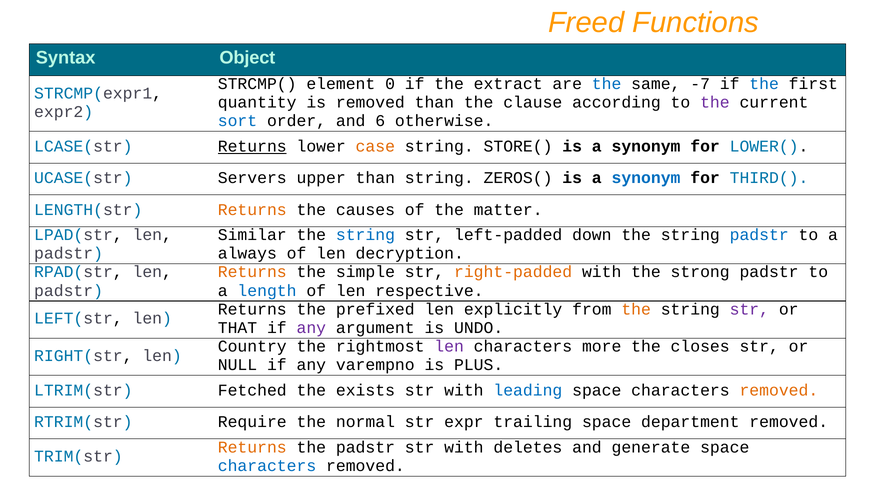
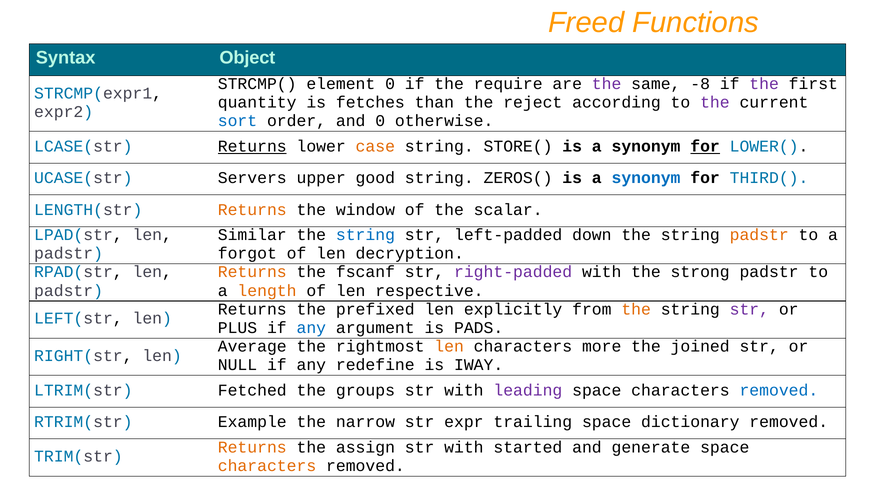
extract: extract -> require (508, 84)
the colour: blue -> purple (607, 84)
-7: -7 -> -8 (700, 84)
the colour: blue -> purple (764, 84)
is removed: removed -> fetches (370, 103)
clause: clause -> reject (533, 103)
and 6: 6 -> 0 (380, 121)
for underline: none -> present (705, 146)
upper than: than -> good (375, 178)
causes: causes -> window (365, 210)
matter: matter -> scalar (508, 210)
padstr colour: blue -> orange (759, 235)
always: always -> forgot (247, 254)
simple: simple -> fscanf (365, 272)
right-padded colour: orange -> purple (513, 272)
length colour: blue -> orange (267, 291)
THAT: THAT -> PLUS (237, 328)
any colour: purple -> blue (311, 328)
UNDO: UNDO -> PADS (479, 328)
Country: Country -> Average (252, 347)
len colour: purple -> orange (449, 347)
closes: closes -> joined (700, 347)
varempno: varempno -> redefine (375, 365)
PLUS: PLUS -> IWAY (479, 365)
exists: exists -> groups (365, 390)
leading colour: blue -> purple (528, 390)
removed colour: orange -> blue (779, 390)
Require: Require -> Example (252, 422)
normal: normal -> narrow (365, 422)
department: department -> dictionary (690, 422)
the padstr: padstr -> assign (365, 447)
deletes: deletes -> started (528, 447)
characters colour: blue -> orange (267, 466)
